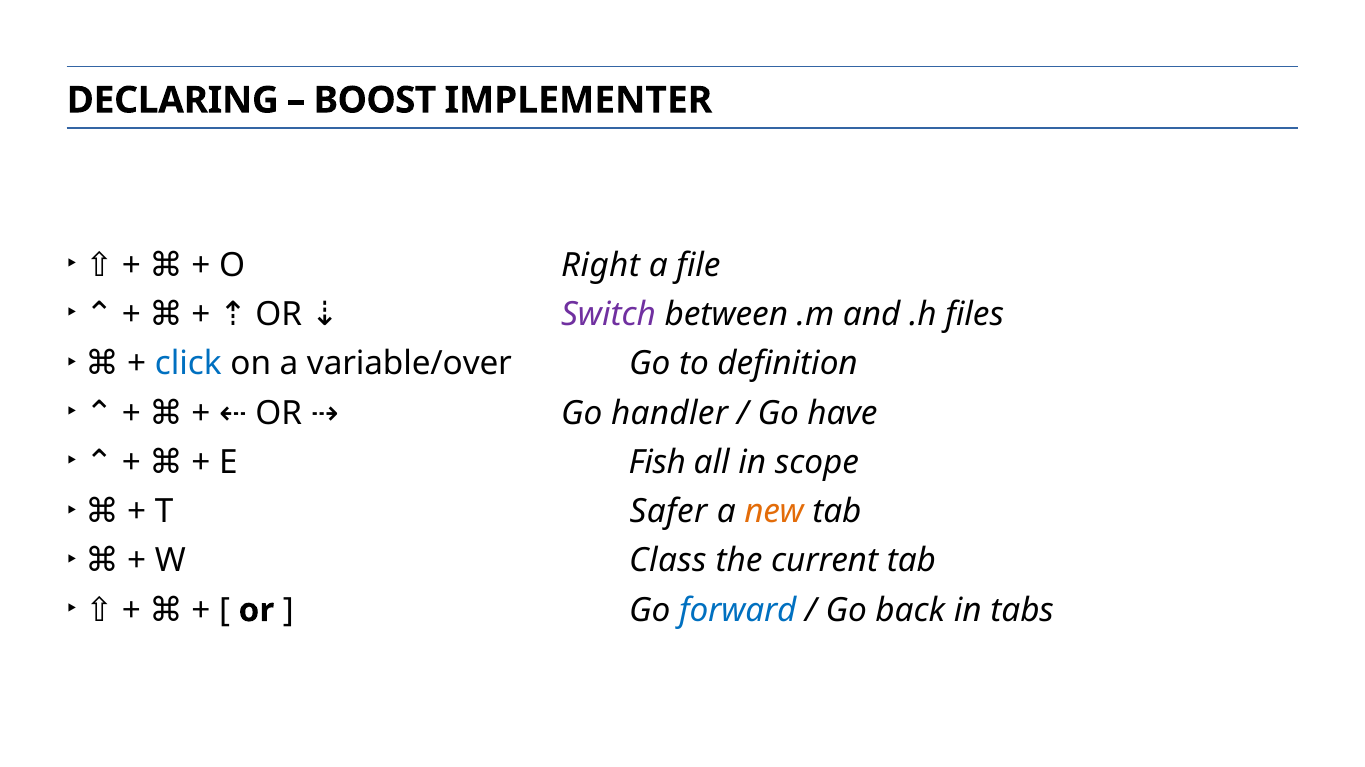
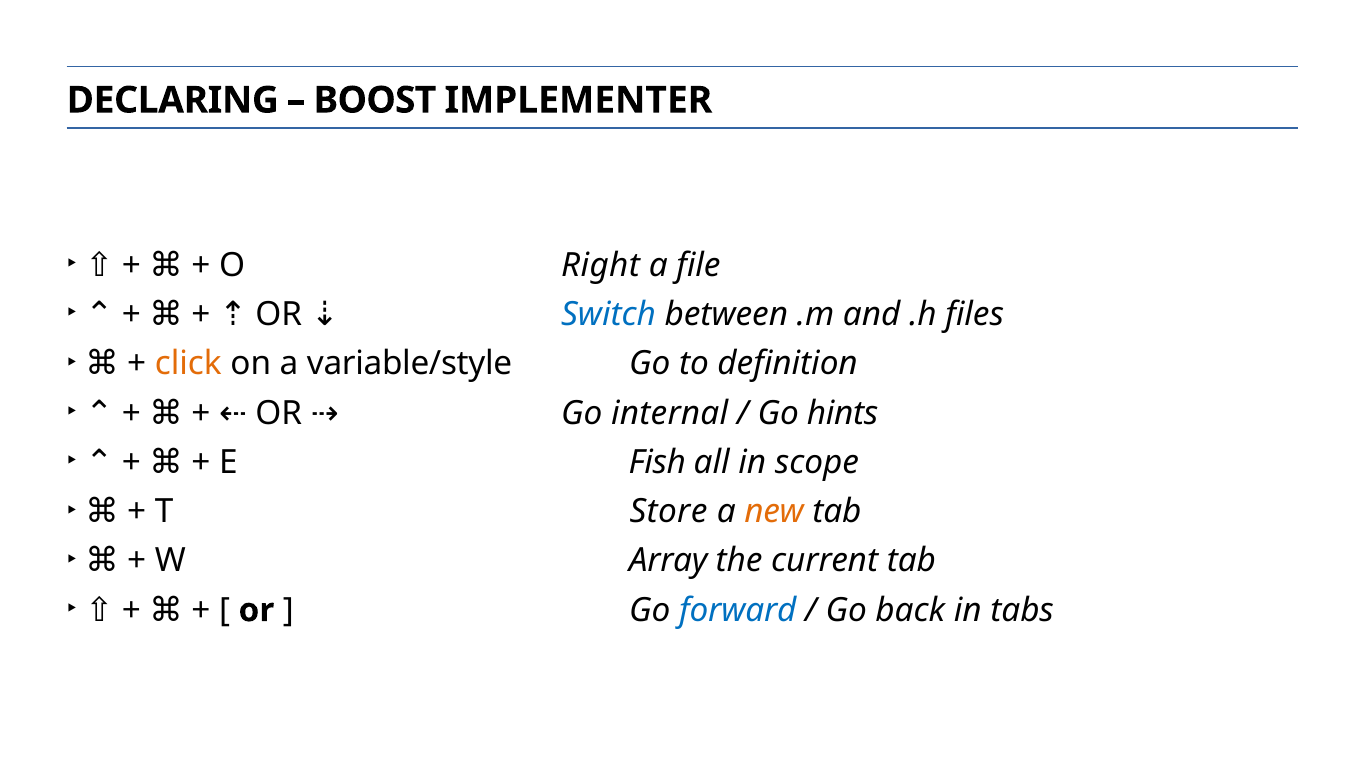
Switch colour: purple -> blue (609, 314)
click colour: blue -> orange (188, 363)
variable/over: variable/over -> variable/style (410, 363)
handler: handler -> internal (670, 413)
have: have -> hints (843, 413)
Safer: Safer -> Store (669, 511)
Class: Class -> Array (668, 561)
